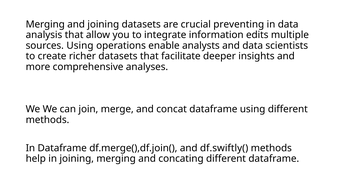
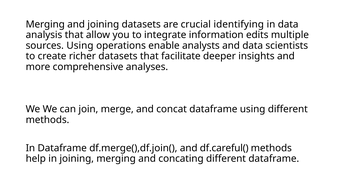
preventing: preventing -> identifying (239, 24)
df.swiftly(: df.swiftly( -> df.careful( (224, 148)
